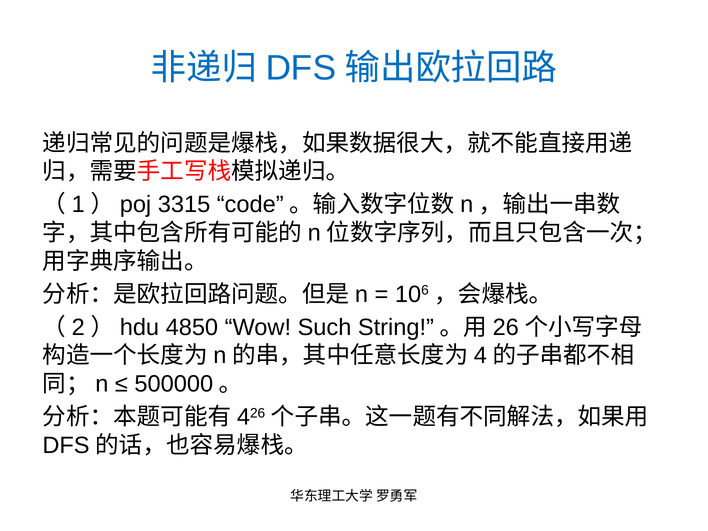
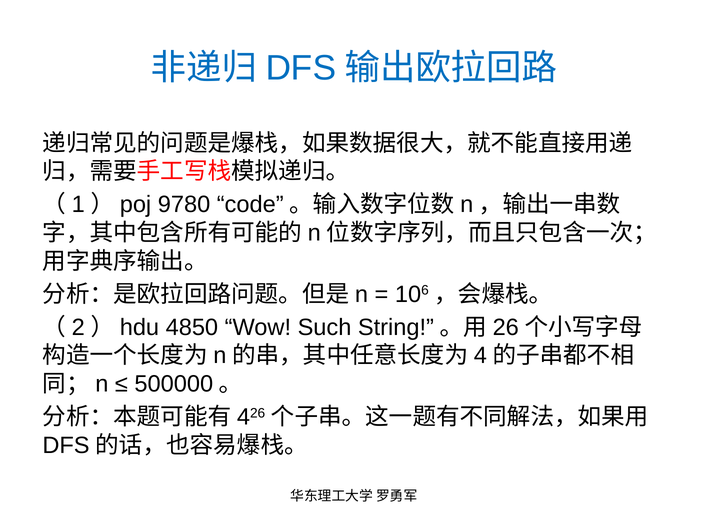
3315: 3315 -> 9780 (184, 205)
